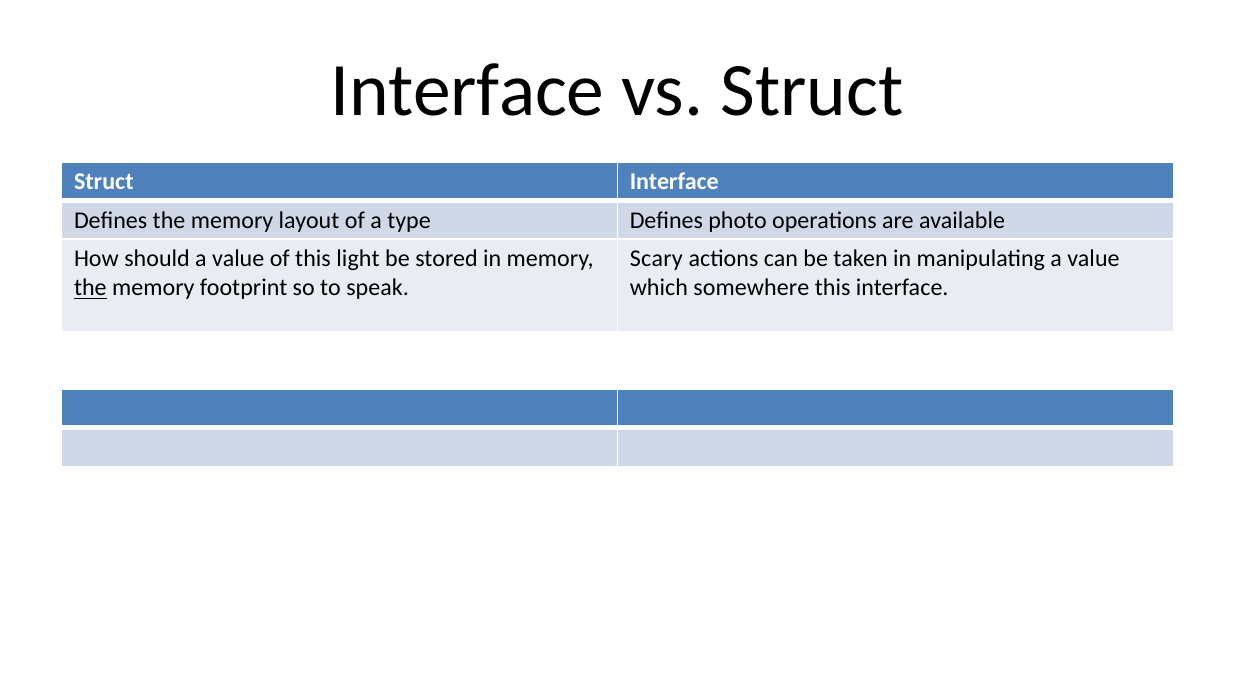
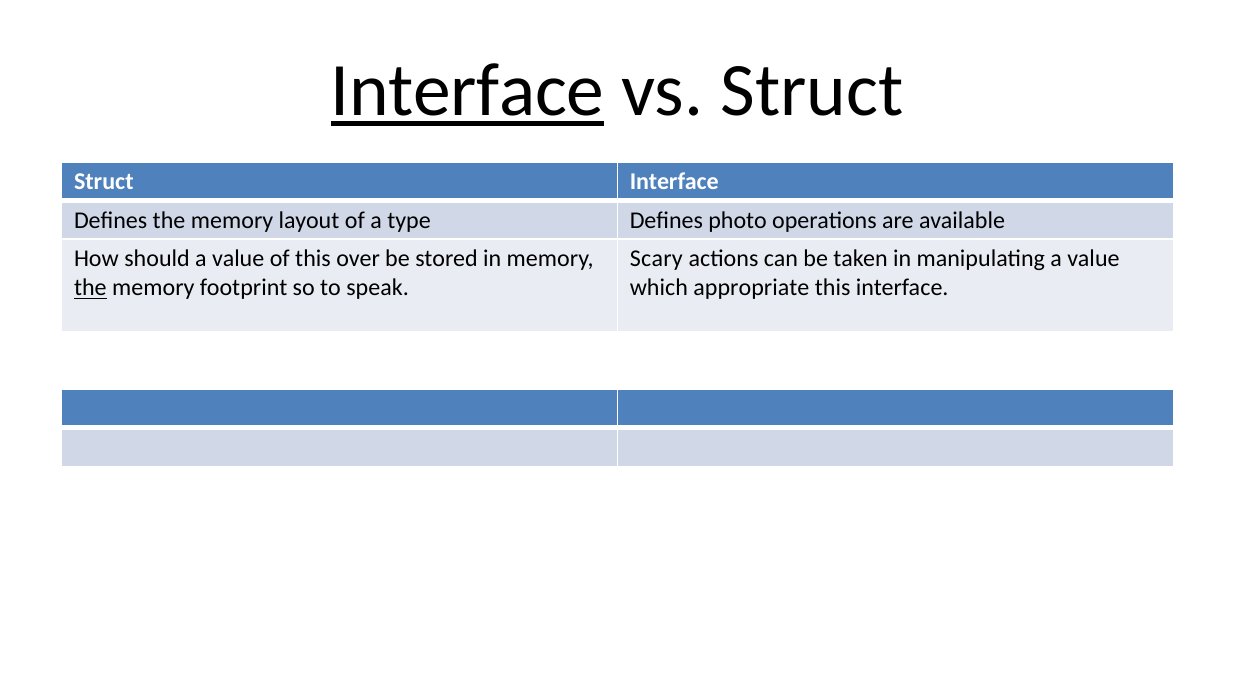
Interface underline: none -> present (468, 91)
light: light -> over (358, 259)
somewhere: somewhere -> appropriate (751, 288)
